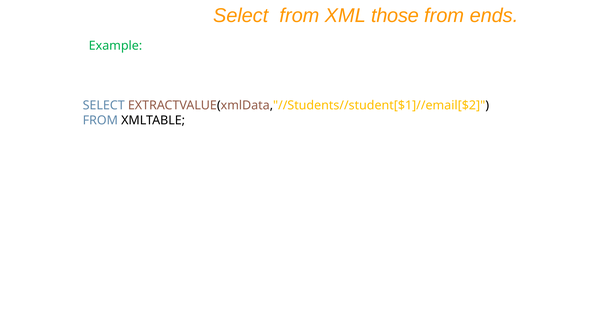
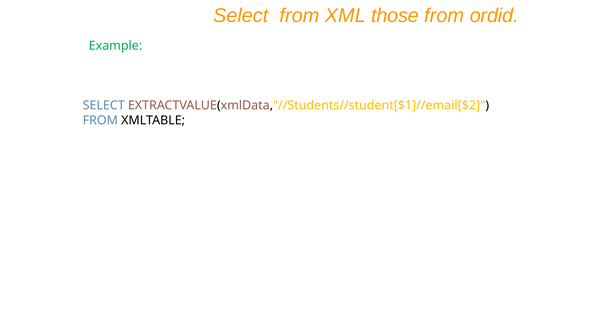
ends: ends -> ordid (494, 16)
